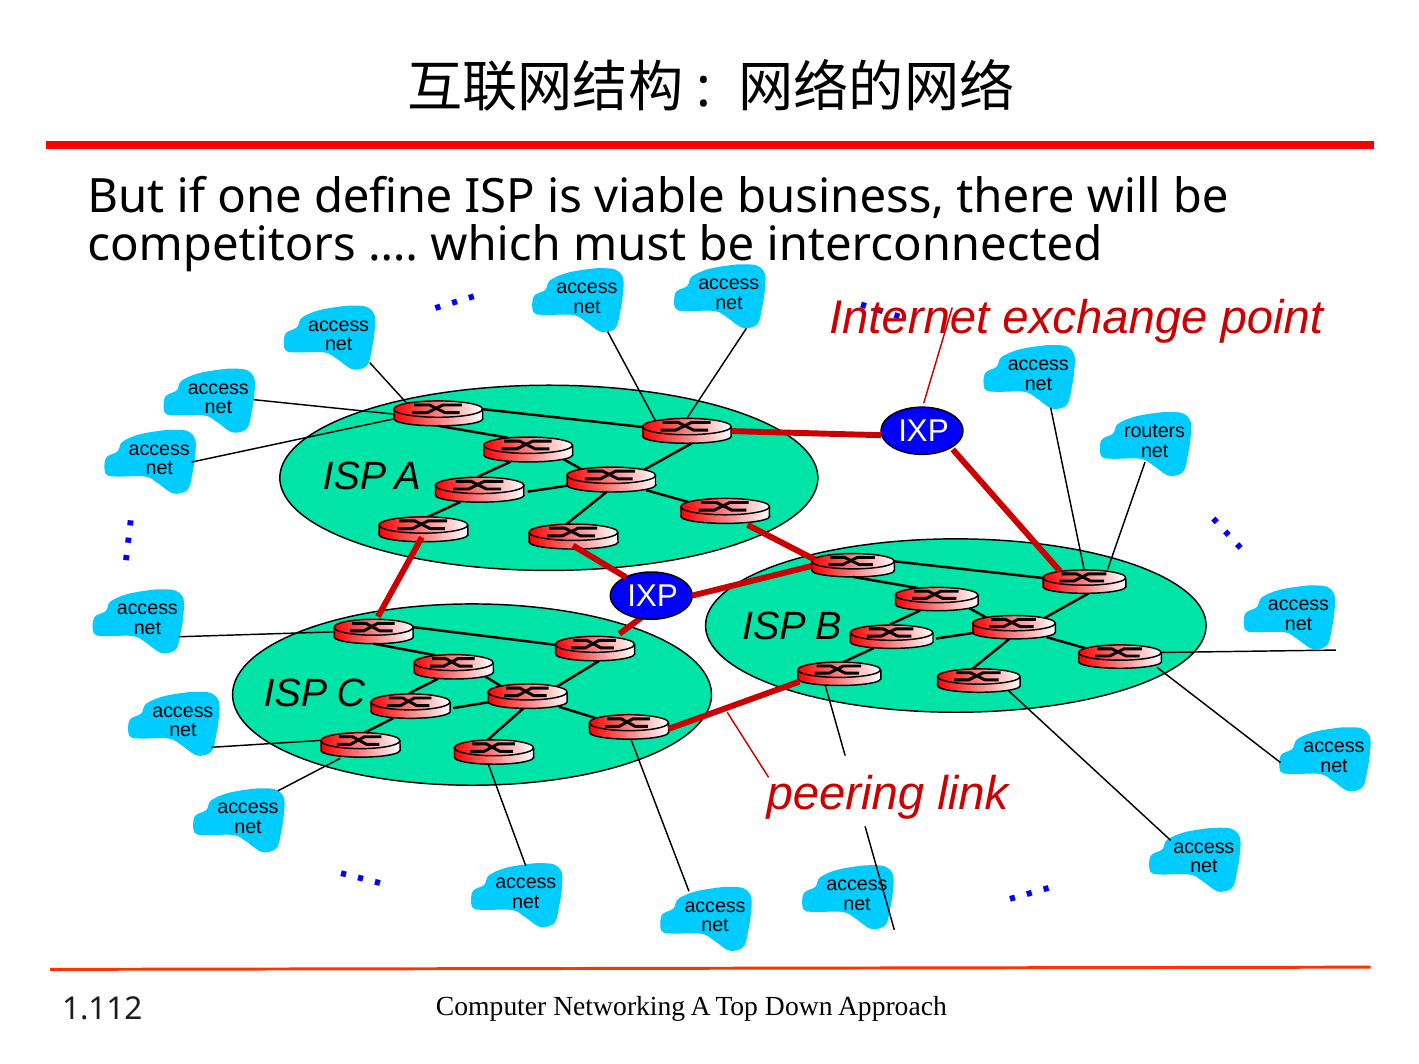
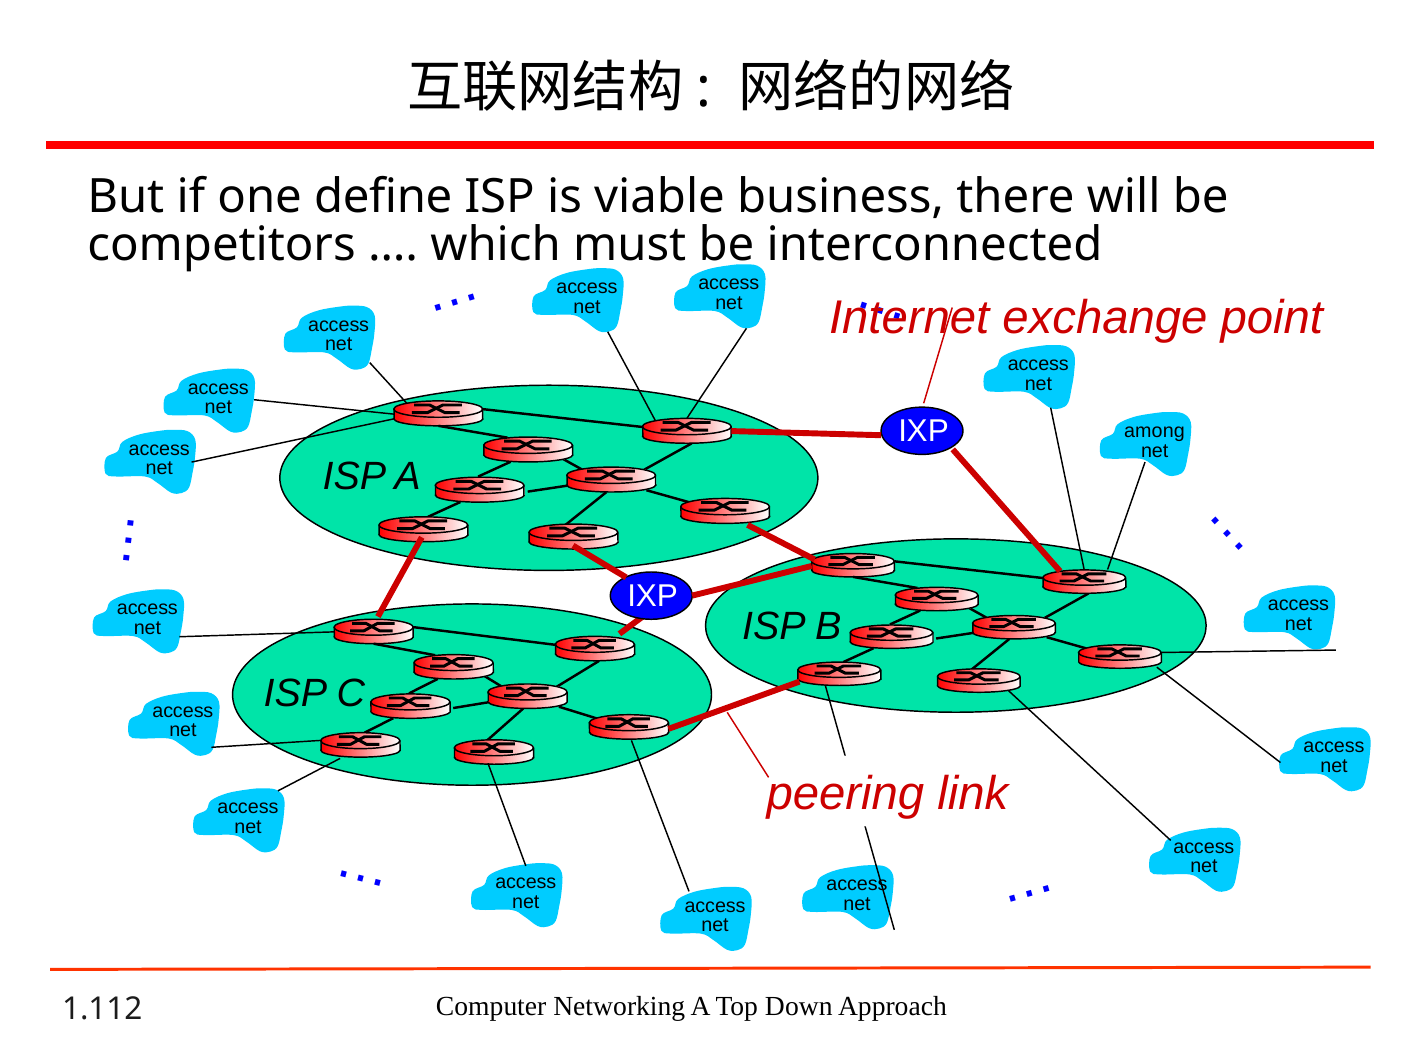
routers: routers -> among (1154, 431)
